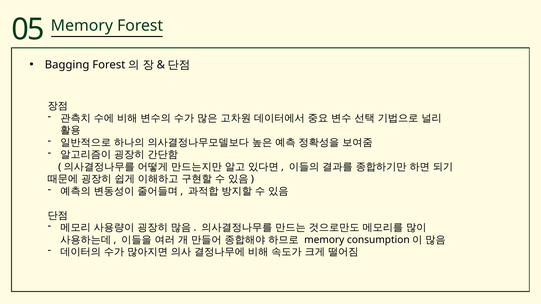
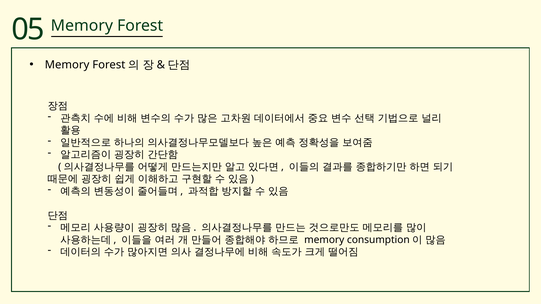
Bagging: Bagging -> Memory (67, 65)
